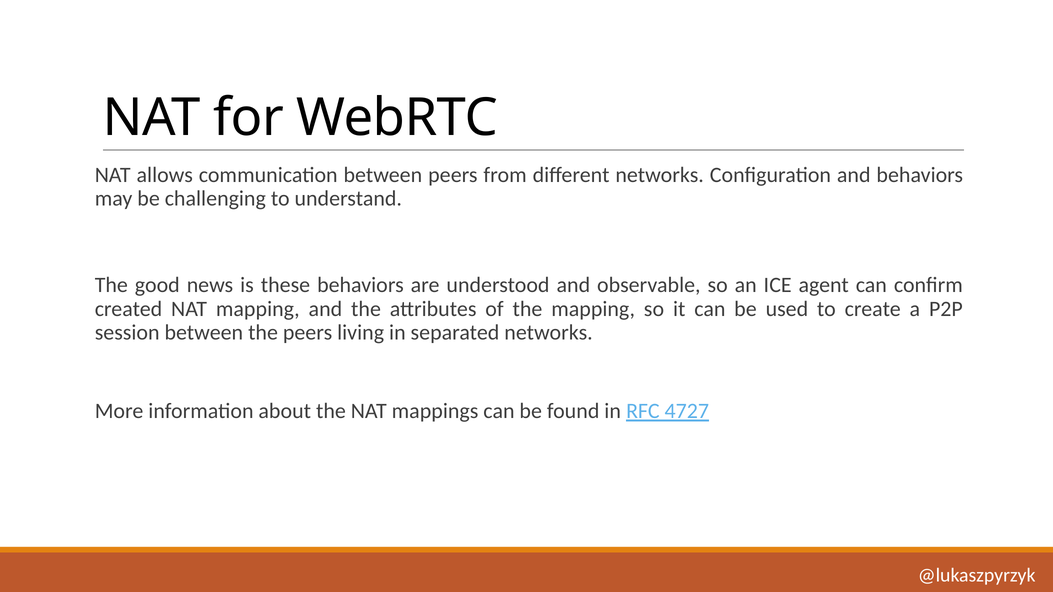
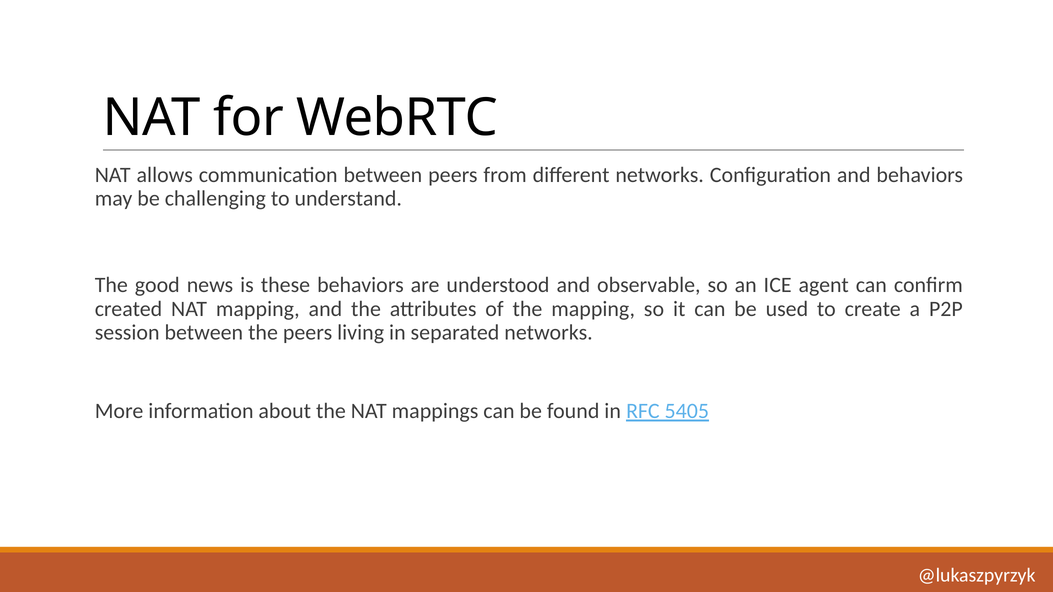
4727: 4727 -> 5405 (687, 411)
